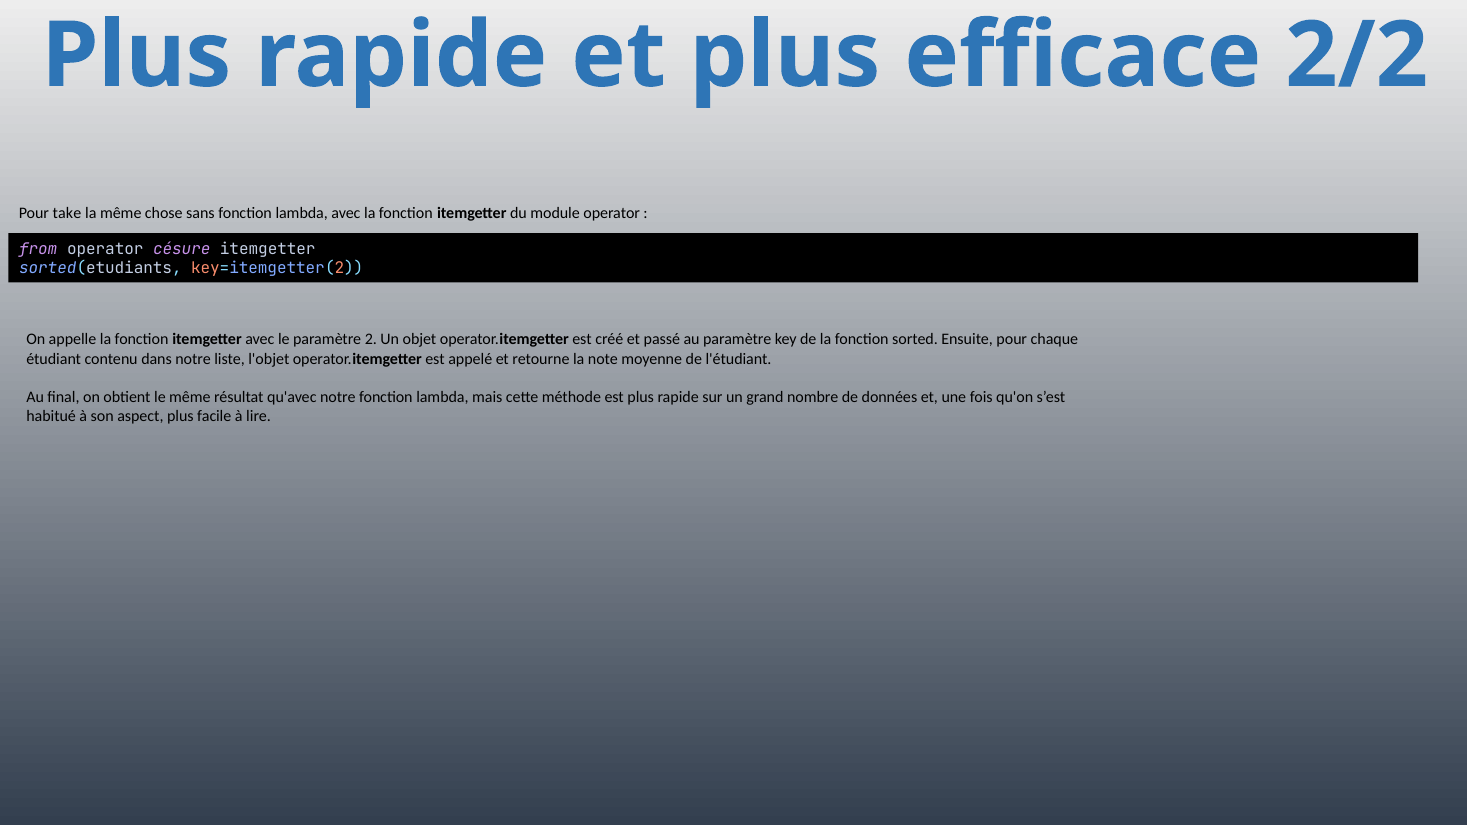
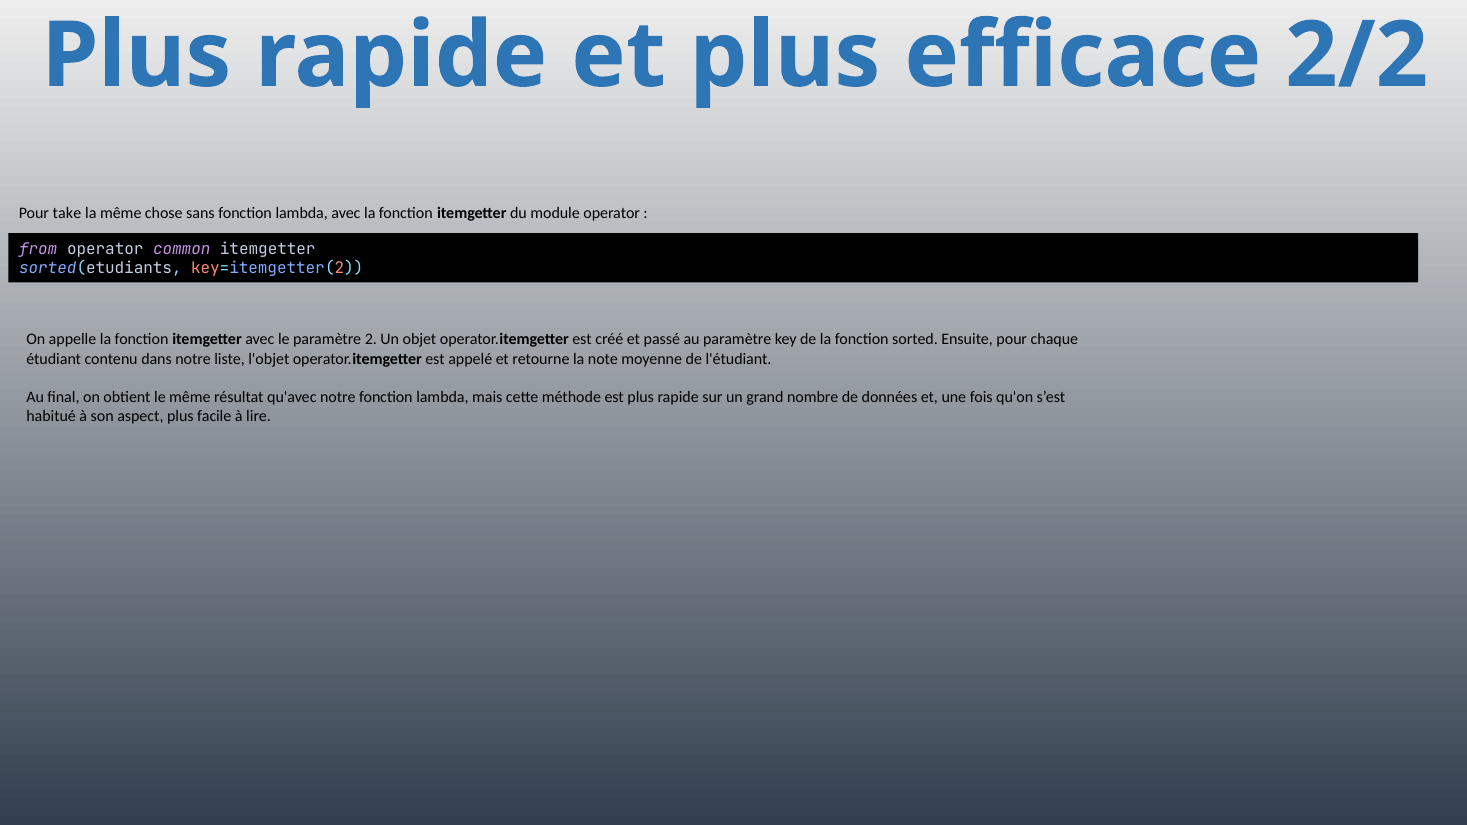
césure: césure -> common (182, 249)
